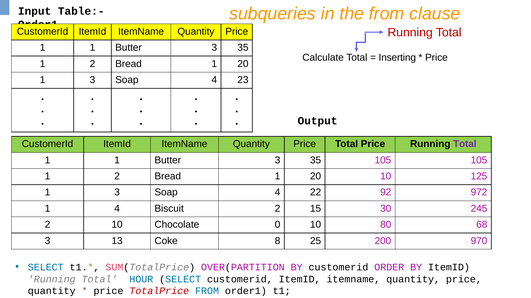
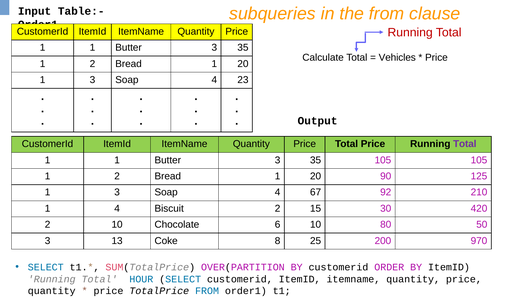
Inserting: Inserting -> Vehicles (397, 58)
20 10: 10 -> 90 (386, 177)
22: 22 -> 67 (316, 193)
972: 972 -> 210 (479, 193)
245: 245 -> 420 (479, 209)
0: 0 -> 6 (278, 225)
68: 68 -> 50 (482, 225)
TotalPrice colour: red -> black (159, 292)
